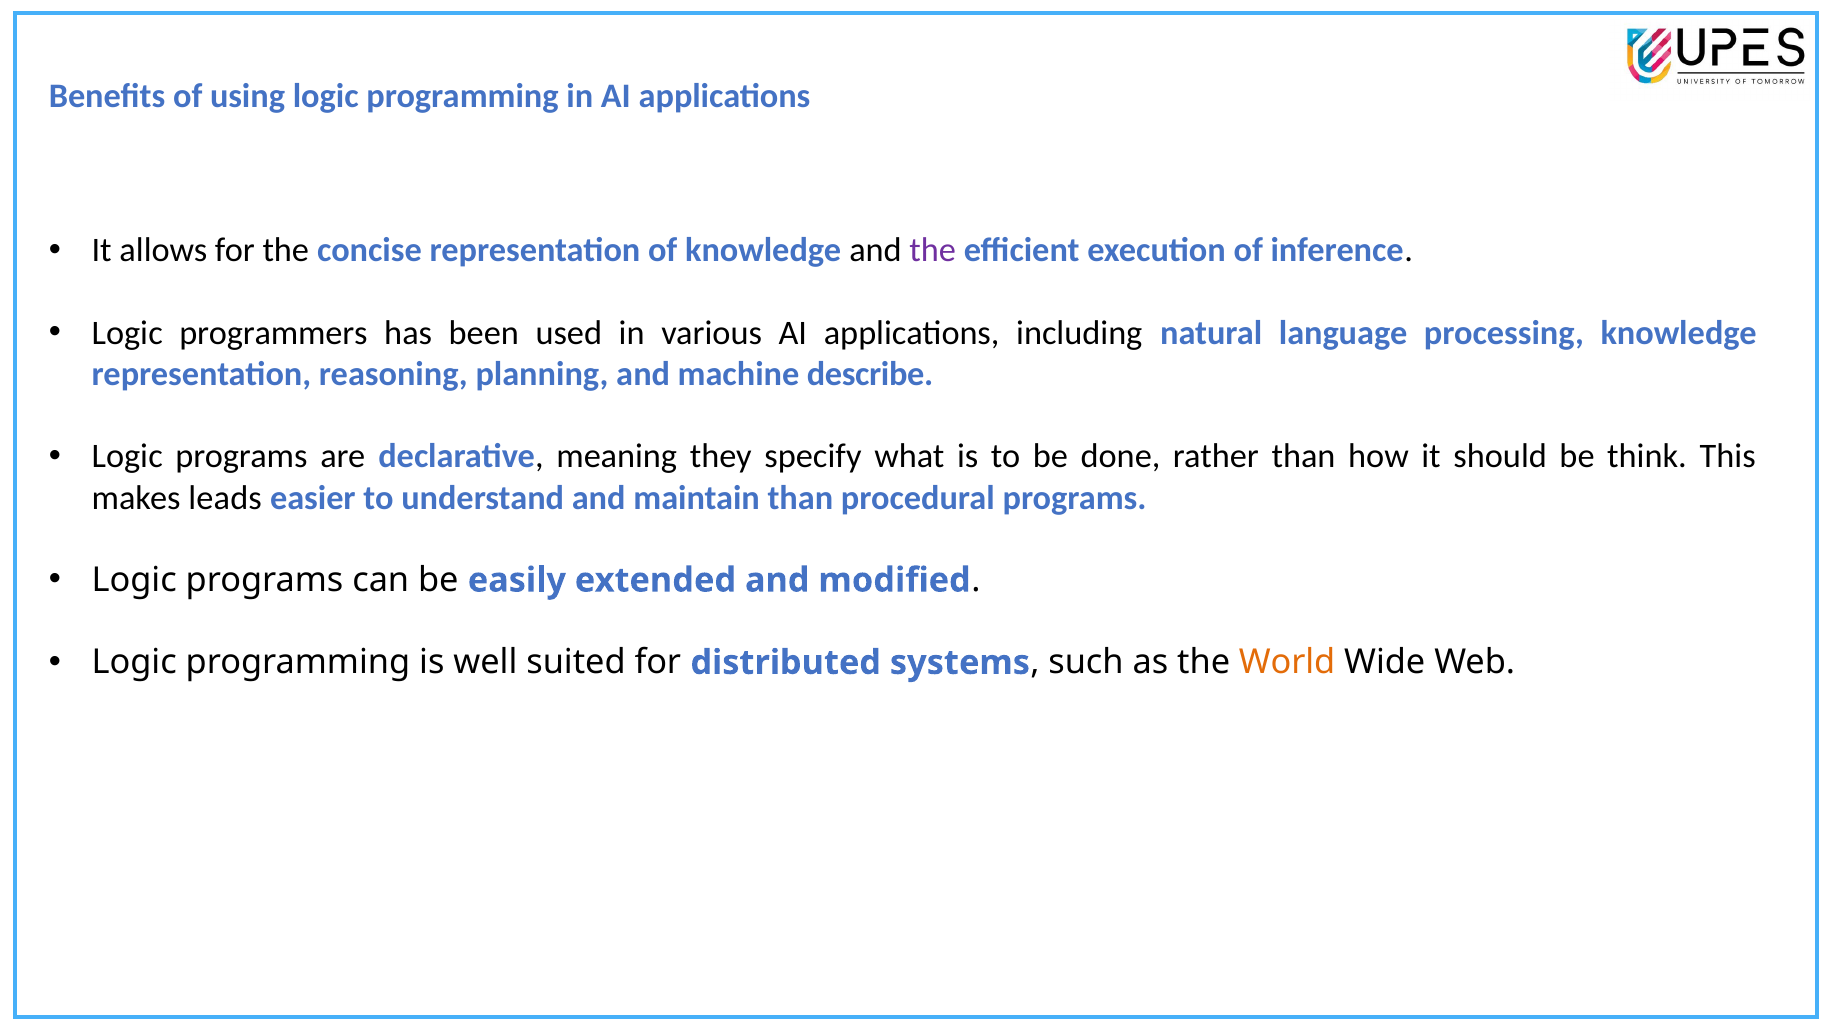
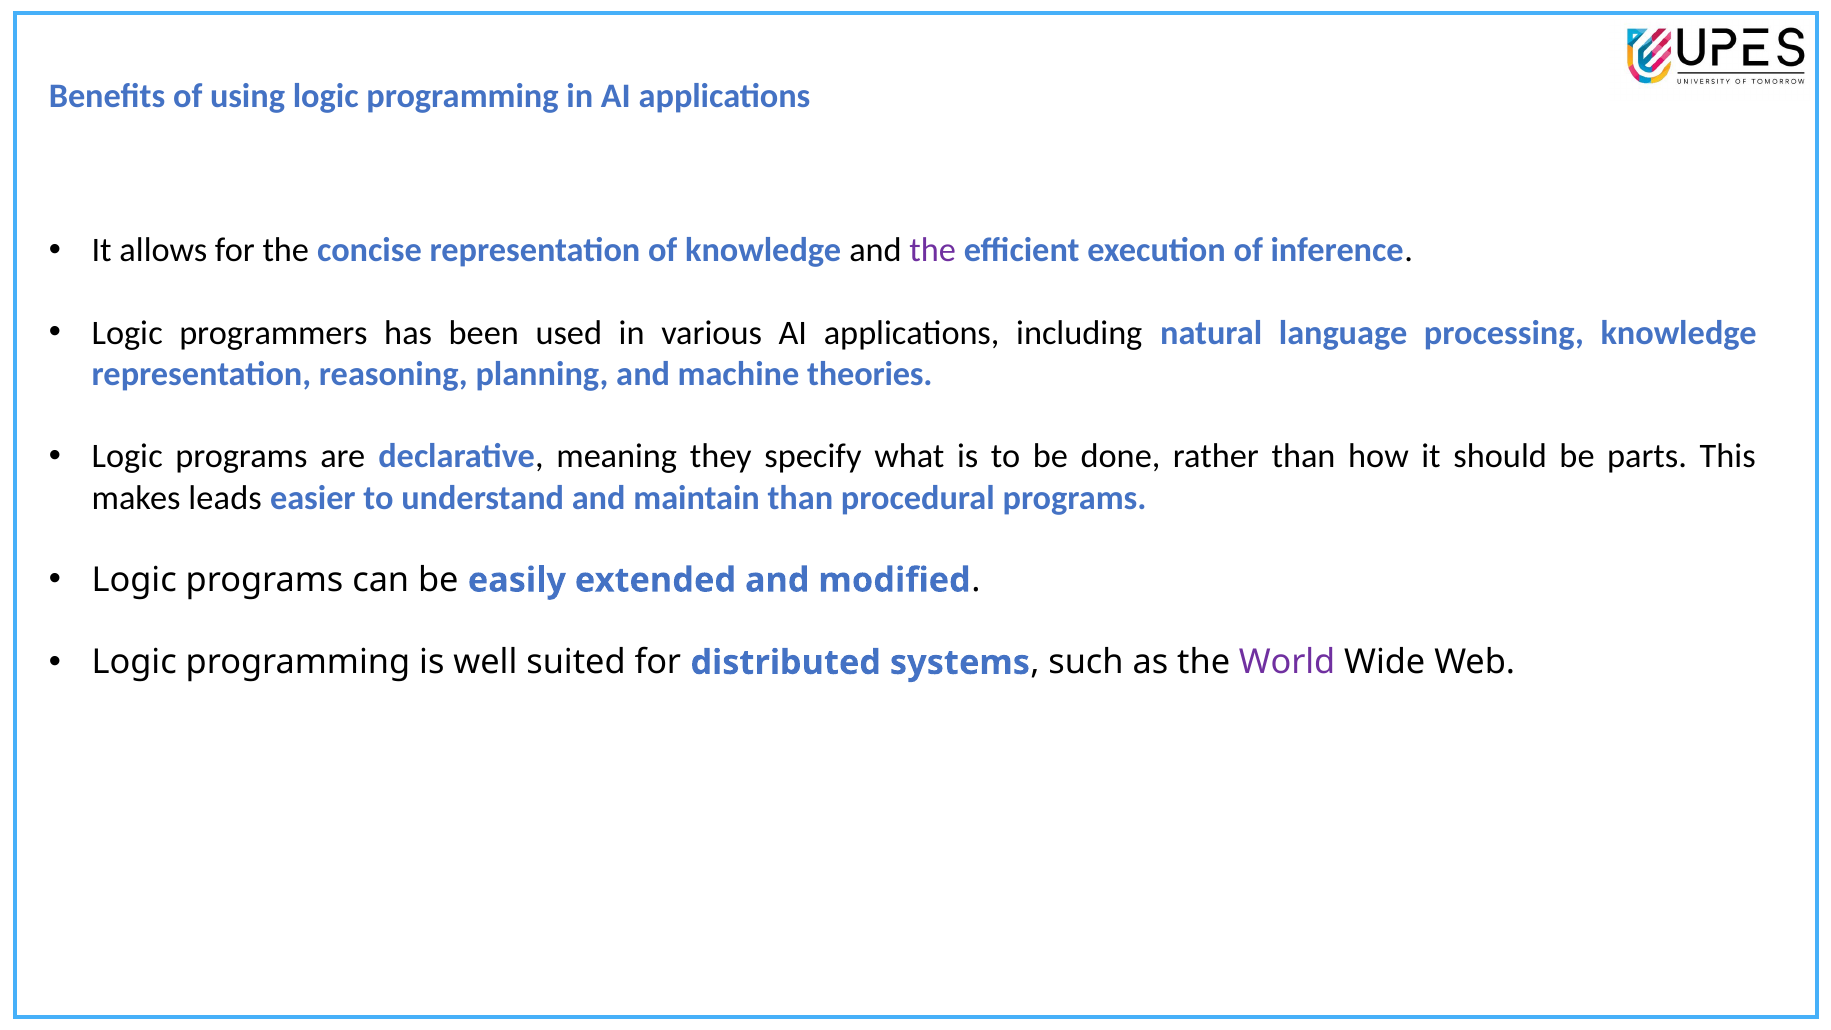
describe: describe -> theories (870, 374)
think: think -> parts (1647, 457)
World colour: orange -> purple (1287, 663)
